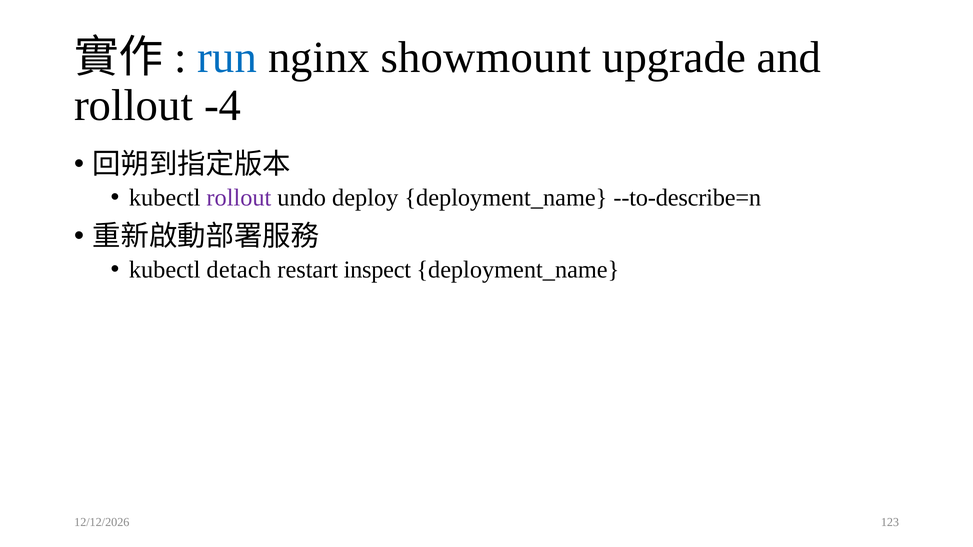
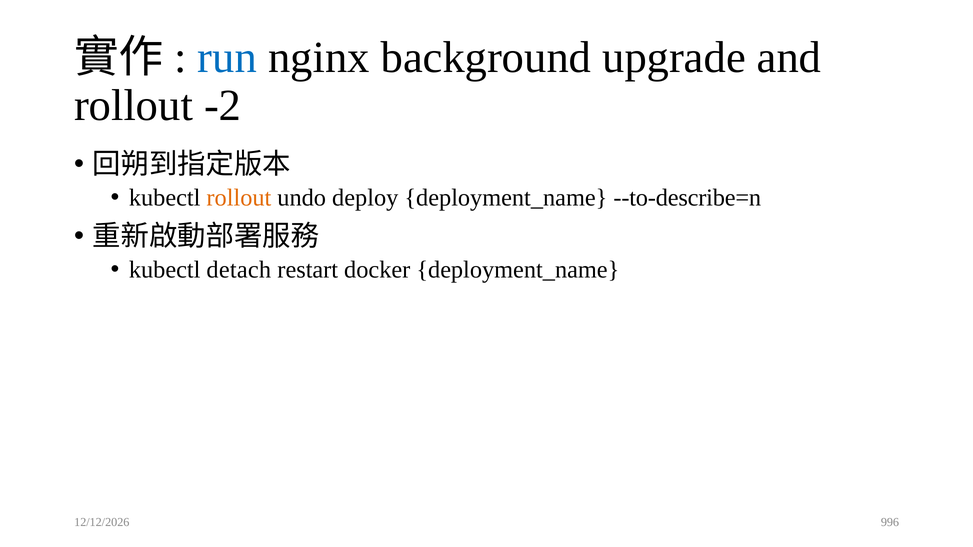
showmount: showmount -> background (486, 58)
-4: -4 -> -2 (223, 106)
rollout colour: purple -> orange (239, 198)
inspect: inspect -> docker (377, 270)
123: 123 -> 996 (890, 523)
